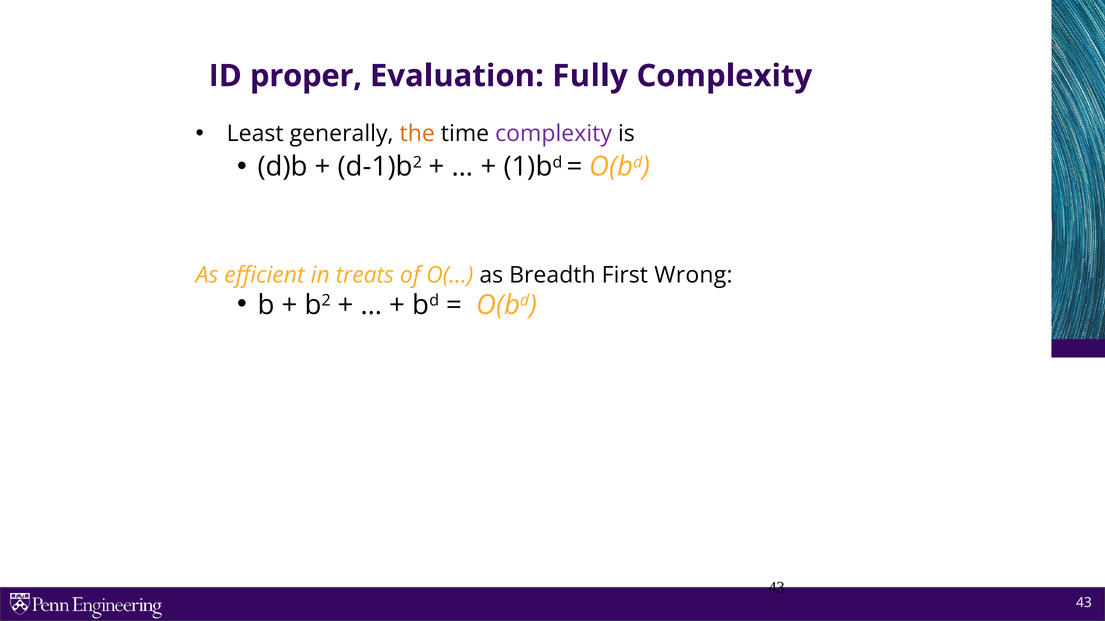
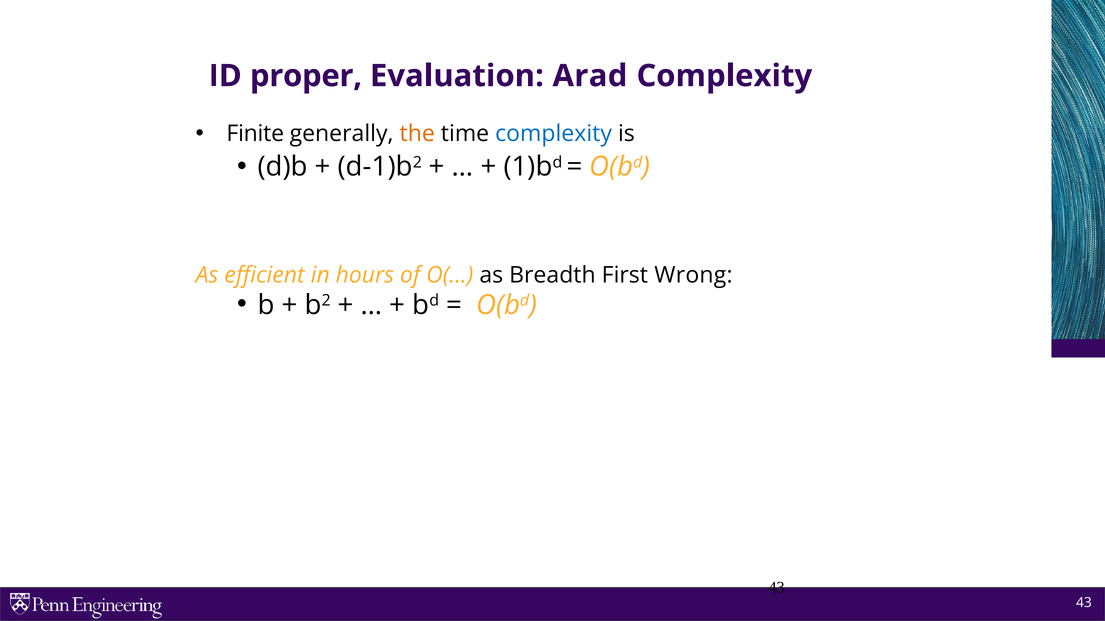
Fully: Fully -> Arad (590, 76)
Least: Least -> Finite (255, 134)
complexity colour: purple -> blue (554, 134)
treats: treats -> hours (365, 276)
